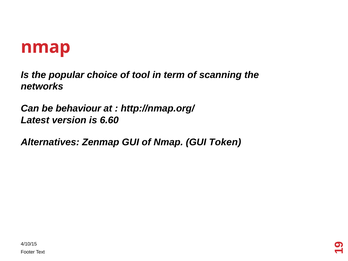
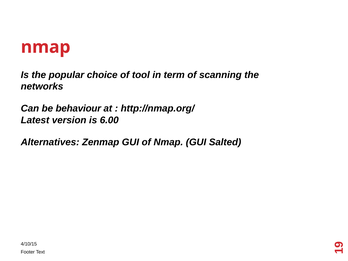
6.60: 6.60 -> 6.00 (109, 120)
Token: Token -> Salted (225, 142)
